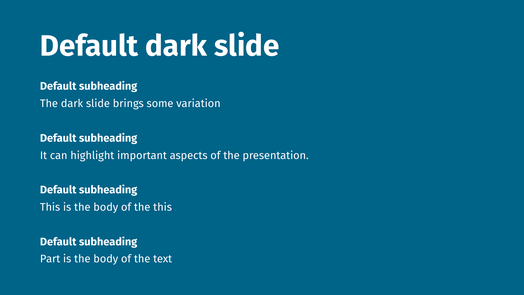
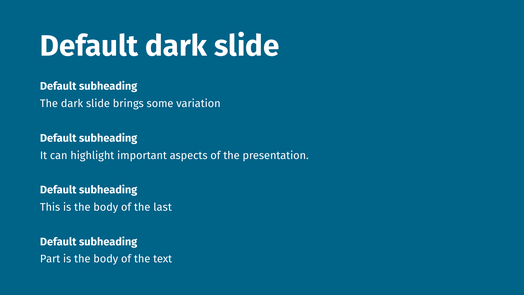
the this: this -> last (163, 207)
